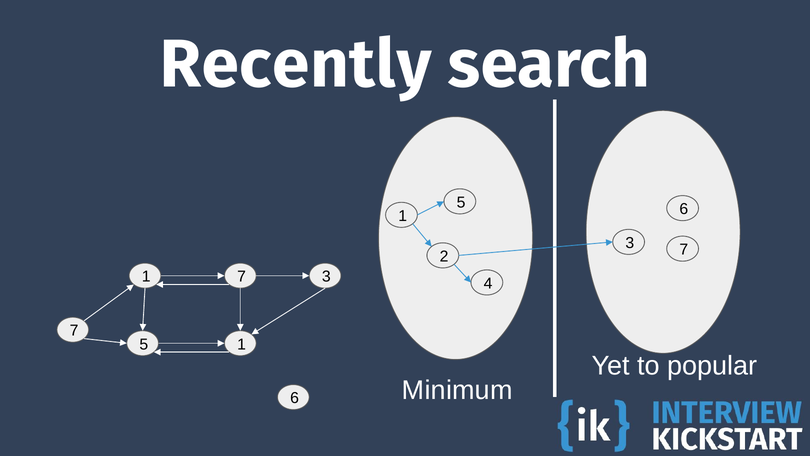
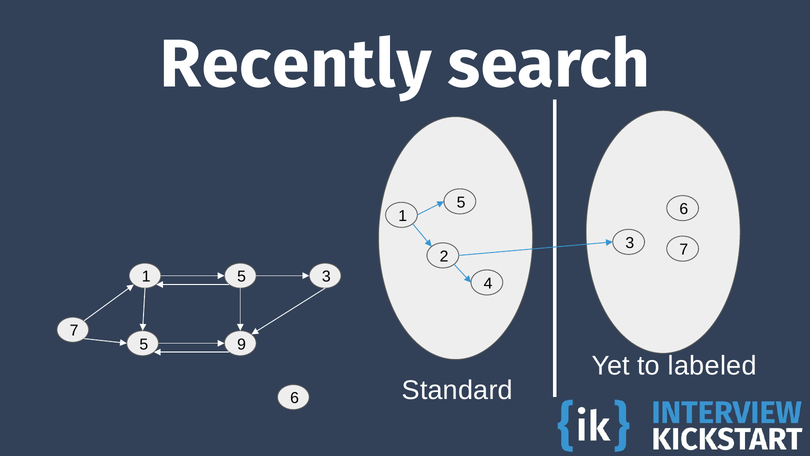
1 7: 7 -> 5 (242, 277)
5 1: 1 -> 9 (242, 344)
popular: popular -> labeled (712, 366)
Minimum: Minimum -> Standard (457, 390)
